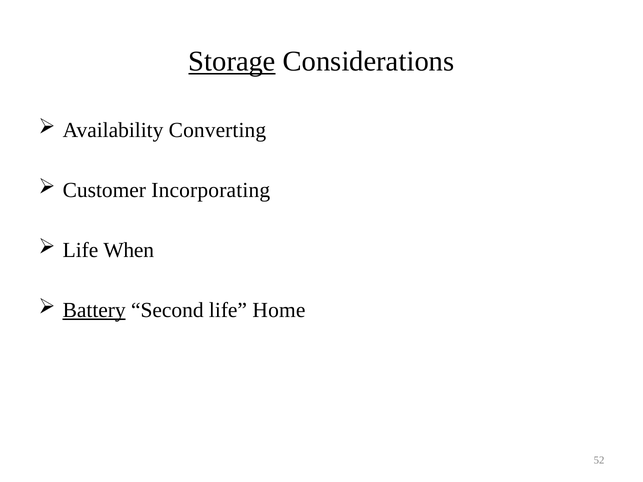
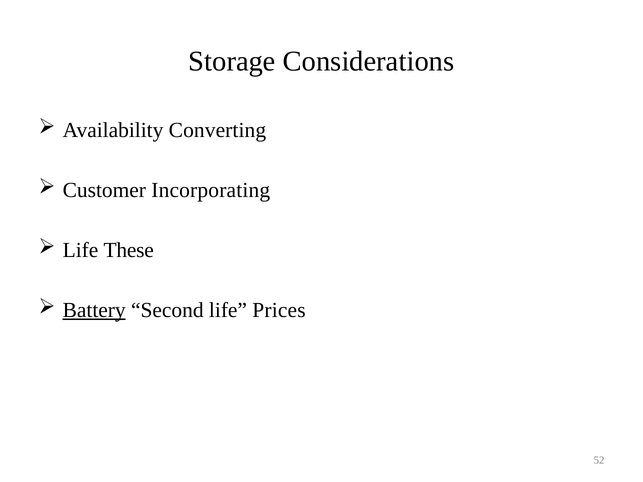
Storage underline: present -> none (232, 61)
When: When -> These (129, 250)
Home: Home -> Prices (279, 310)
